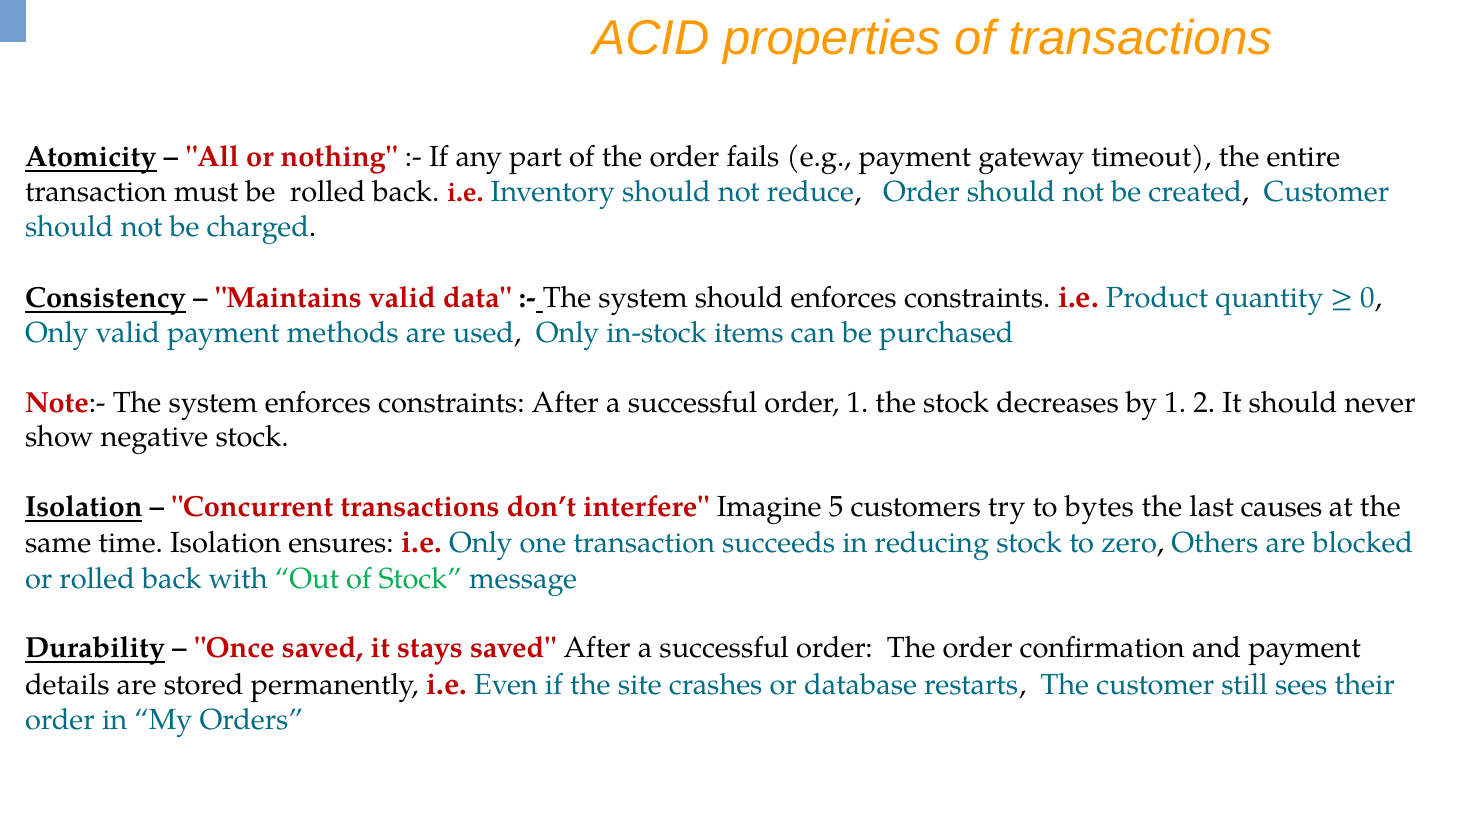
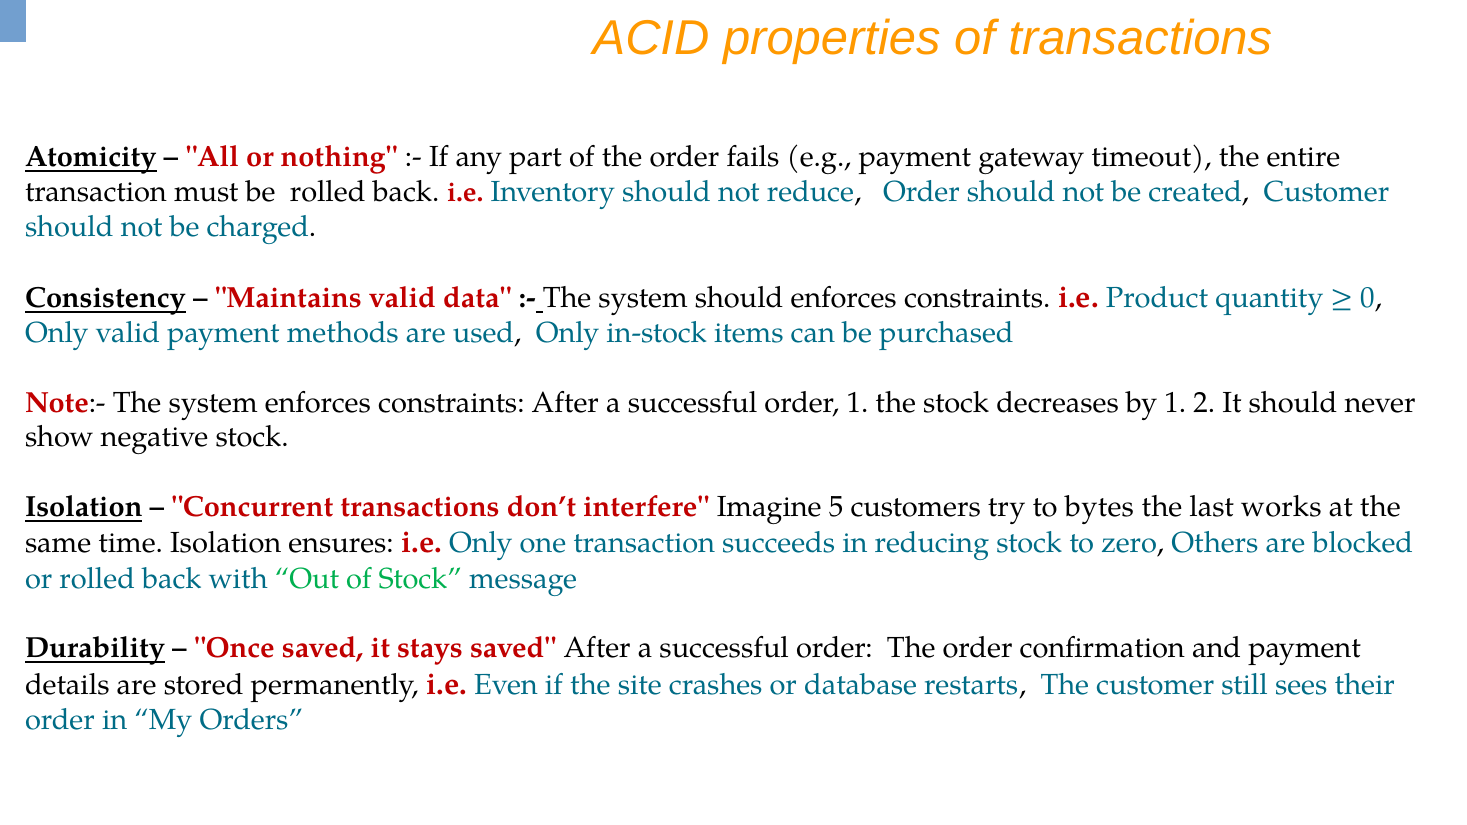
causes: causes -> works (1281, 507)
